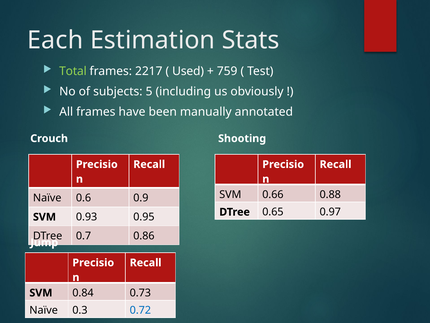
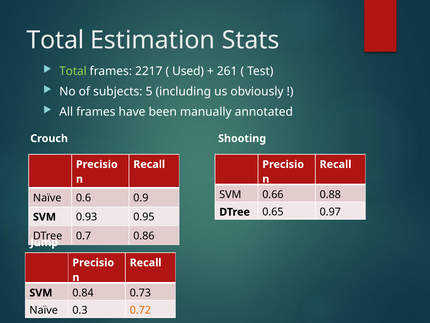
Each: Each -> Total (55, 40)
759: 759 -> 261 (227, 71)
0.72 colour: blue -> orange (140, 310)
